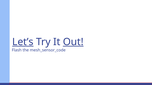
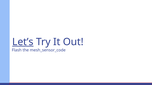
Out underline: present -> none (73, 42)
